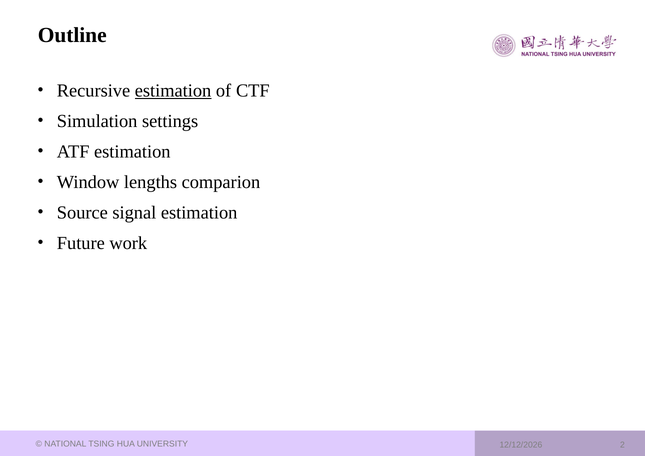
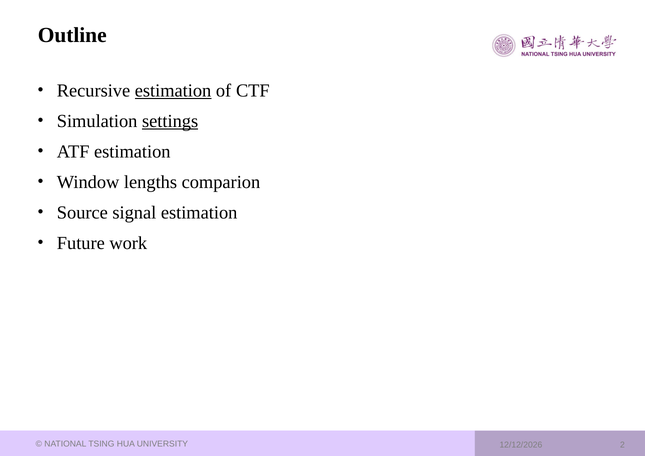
settings underline: none -> present (170, 121)
